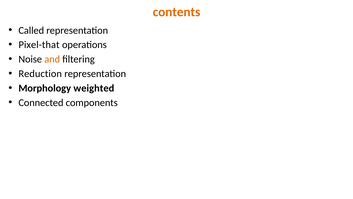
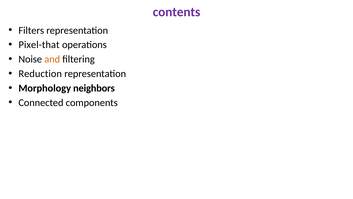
contents colour: orange -> purple (177, 12)
Called: Called -> Filters (31, 30)
weighted: weighted -> neighbors (94, 88)
